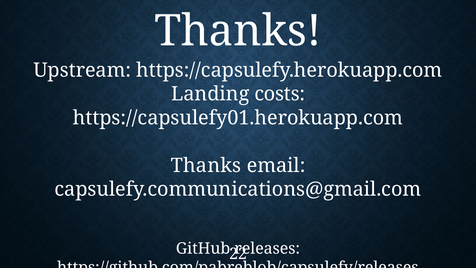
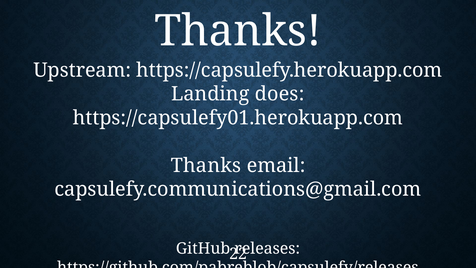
costs: costs -> does (280, 94)
